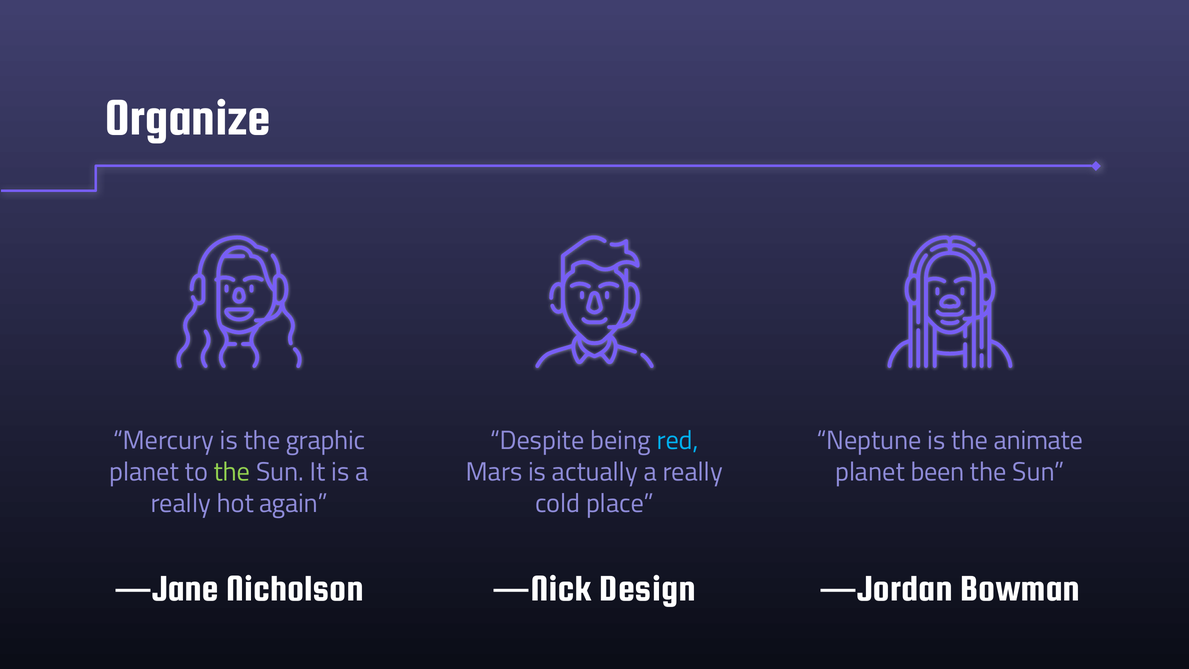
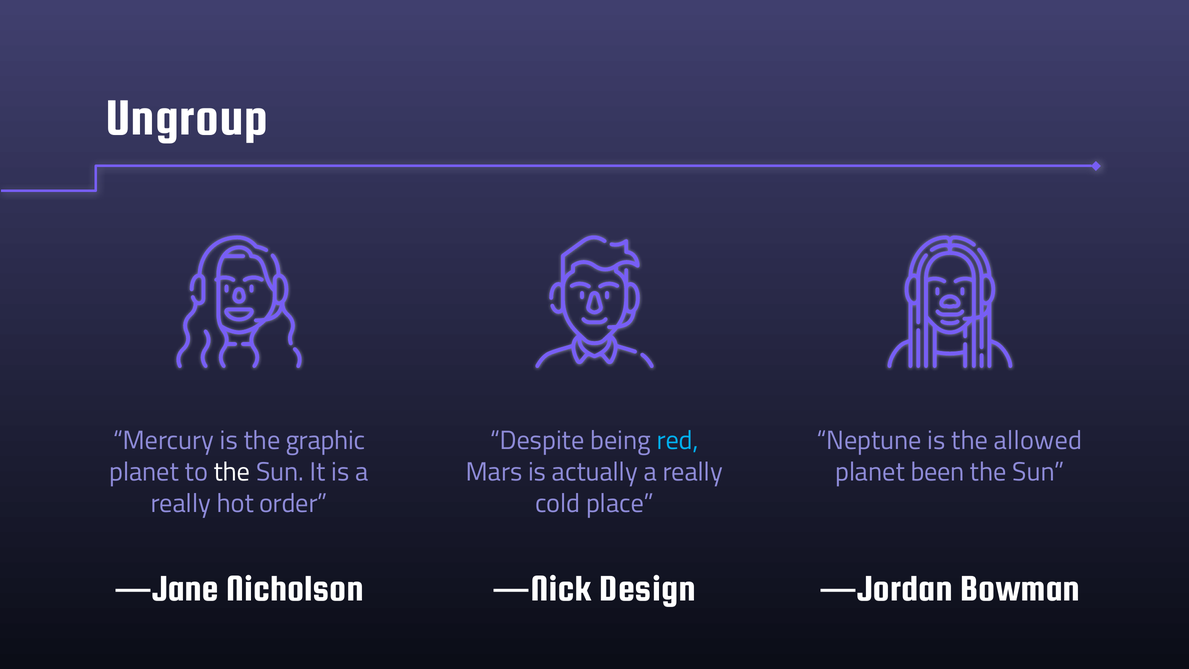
Organize: Organize -> Ungroup (187, 118)
animate: animate -> allowed (1038, 440)
the colour: light green -> white (232, 472)
again: again -> order (293, 504)
